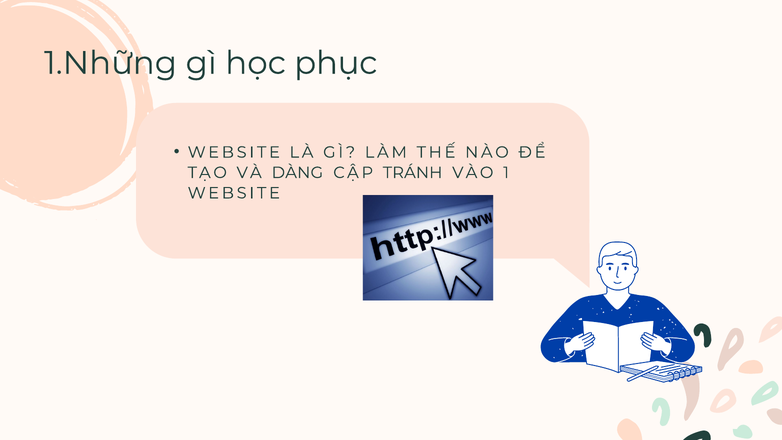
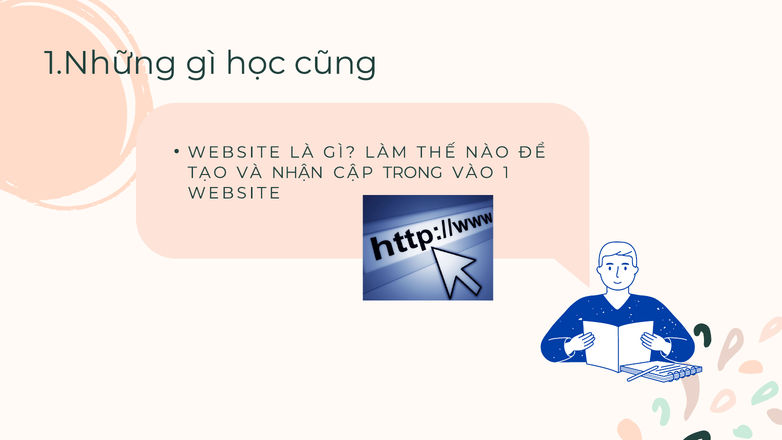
phục: phục -> cũng (336, 63)
DÀNG: DÀNG -> NHẬN (297, 173)
TRÁNH: TRÁNH -> TRONG (413, 173)
